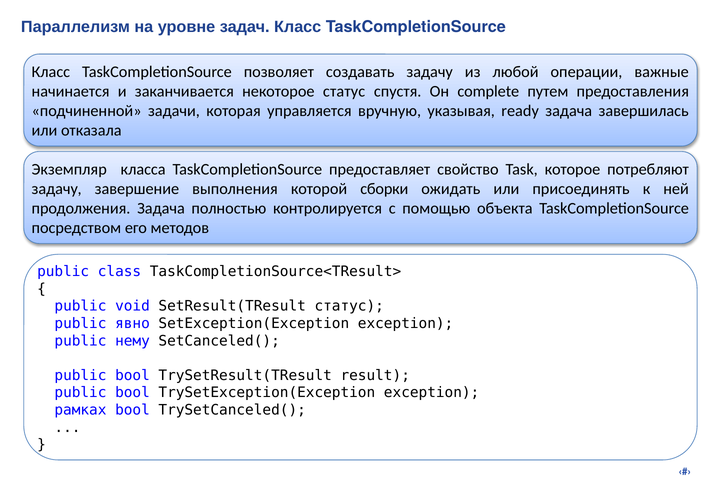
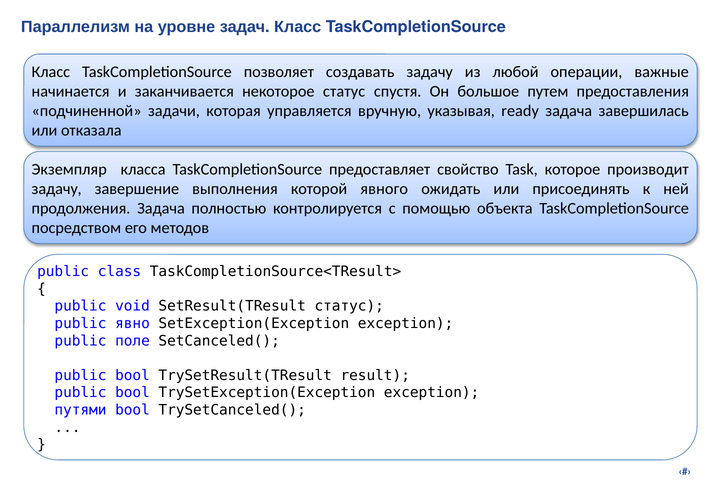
complete: complete -> большое (488, 92)
потребляют: потребляют -> производит (648, 170)
сборки: сборки -> явного (384, 189)
нему: нему -> поле (132, 341)
рамках: рамках -> путями (80, 410)
